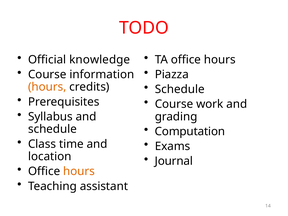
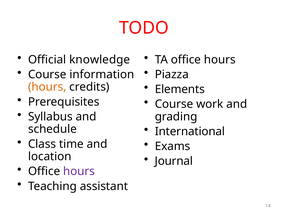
Schedule: Schedule -> Elements (180, 89)
Computation: Computation -> International (190, 131)
hours colour: orange -> purple (79, 171)
